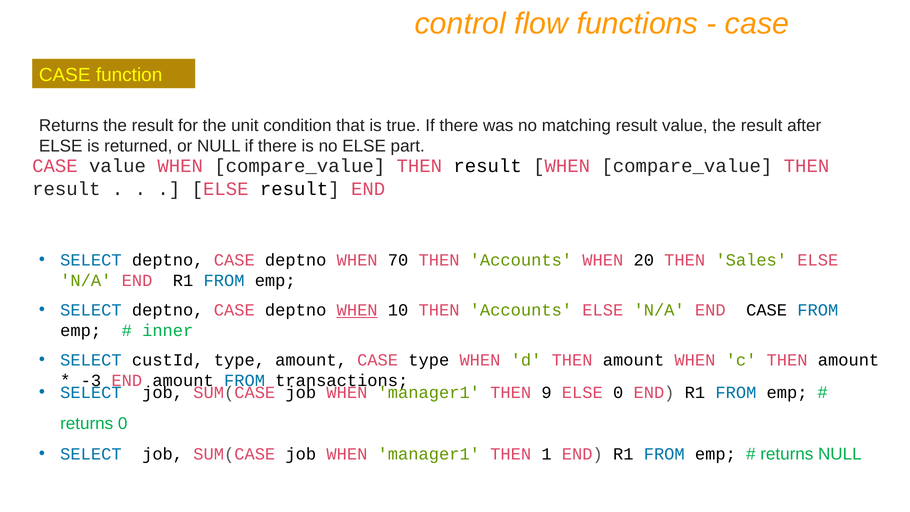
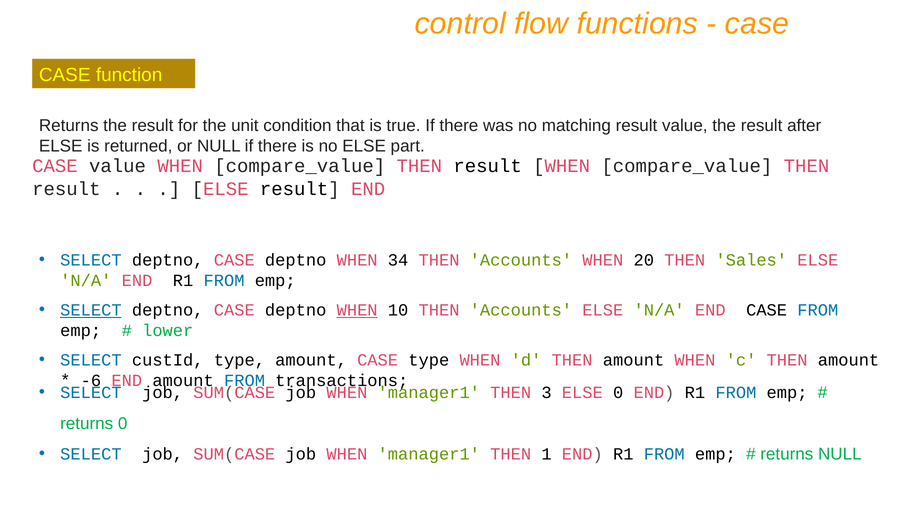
70: 70 -> 34 (398, 260)
SELECT underline: none -> present (91, 310)
inner: inner -> lower (168, 330)
-3: -3 -> -6 (91, 380)
9: 9 -> 3 (547, 393)
